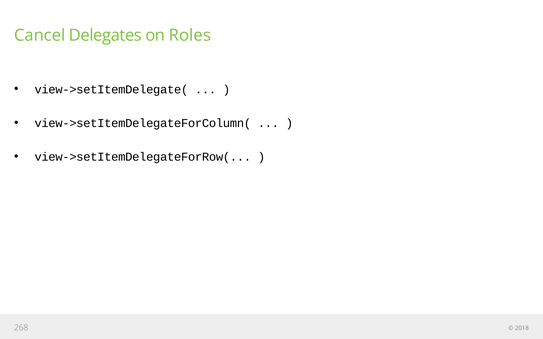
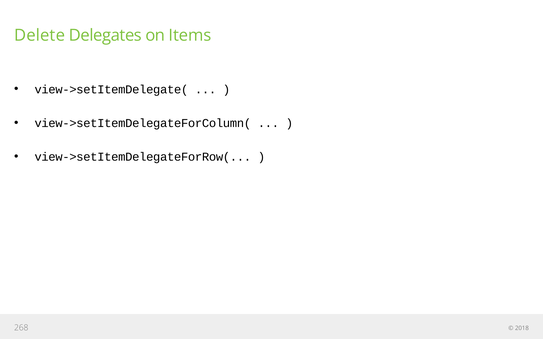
Cancel: Cancel -> Delete (40, 35)
Roles: Roles -> Items (190, 35)
